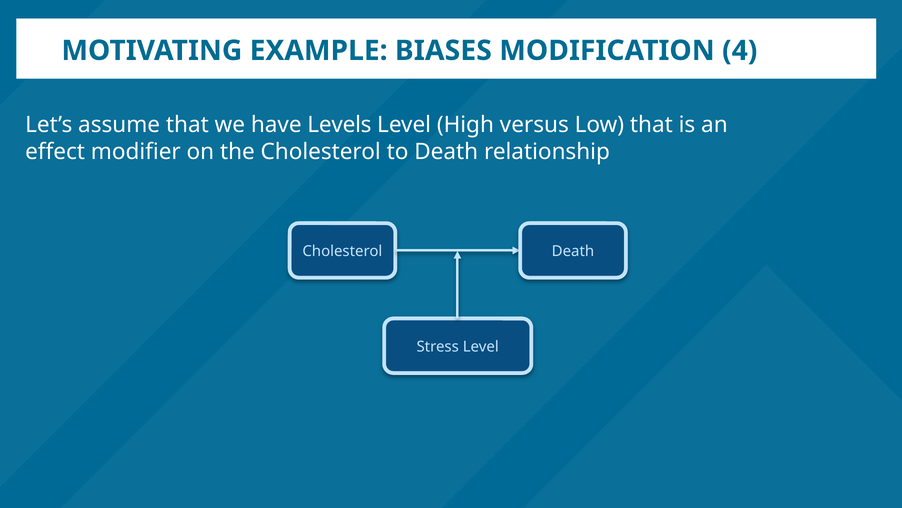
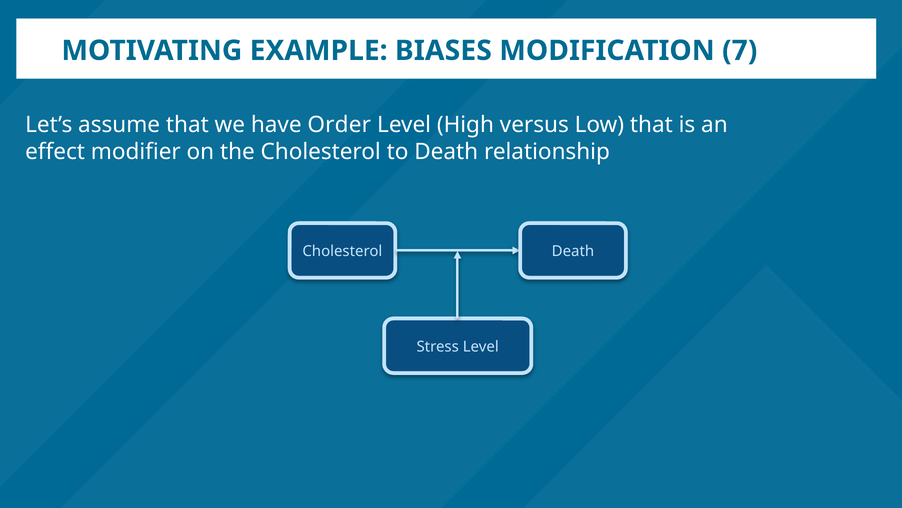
4: 4 -> 7 (740, 51)
Levels: Levels -> Order (339, 125)
